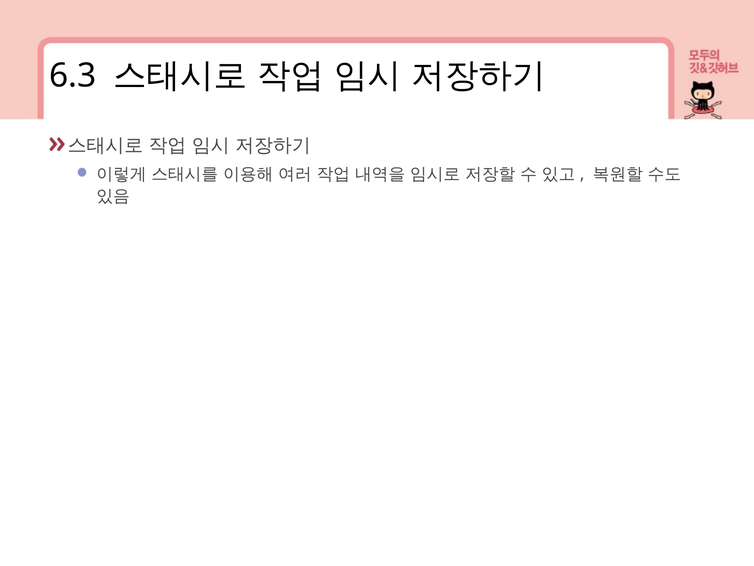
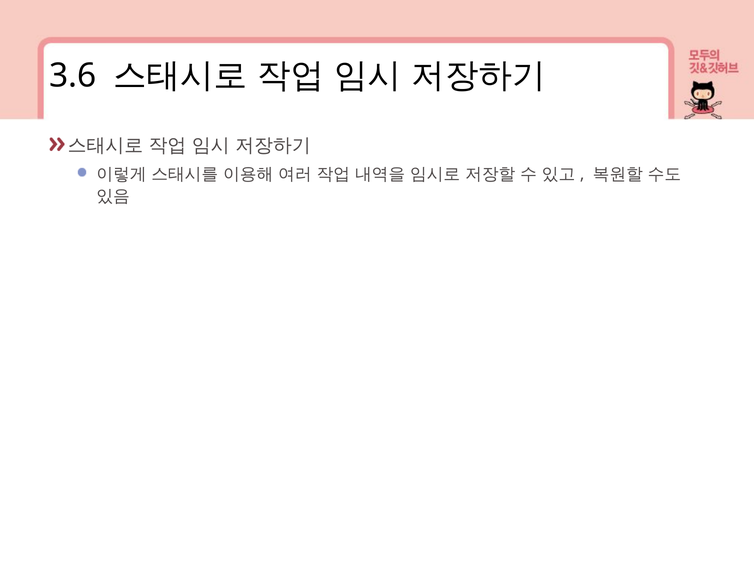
6.3: 6.3 -> 3.6 (73, 75)
